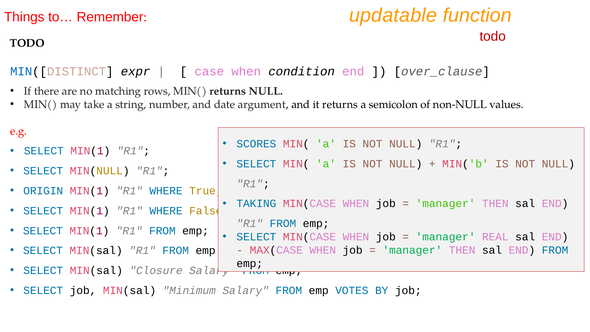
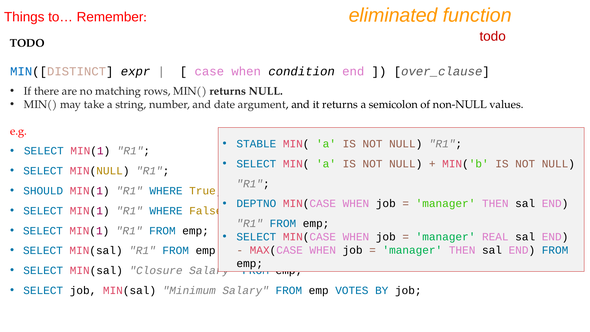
updatable: updatable -> eliminated (393, 15)
SCORES: SCORES -> STABLE (256, 144)
ORIGIN: ORIGIN -> SHOULD (43, 191)
TAKING: TAKING -> DEPTNO (256, 204)
